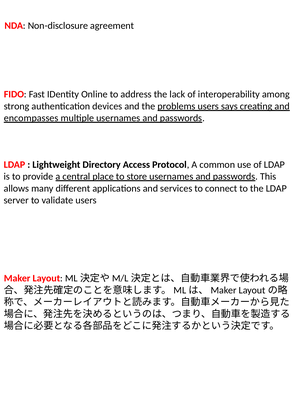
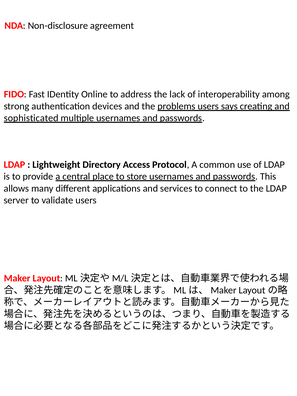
encompasses: encompasses -> sophisticated (31, 118)
